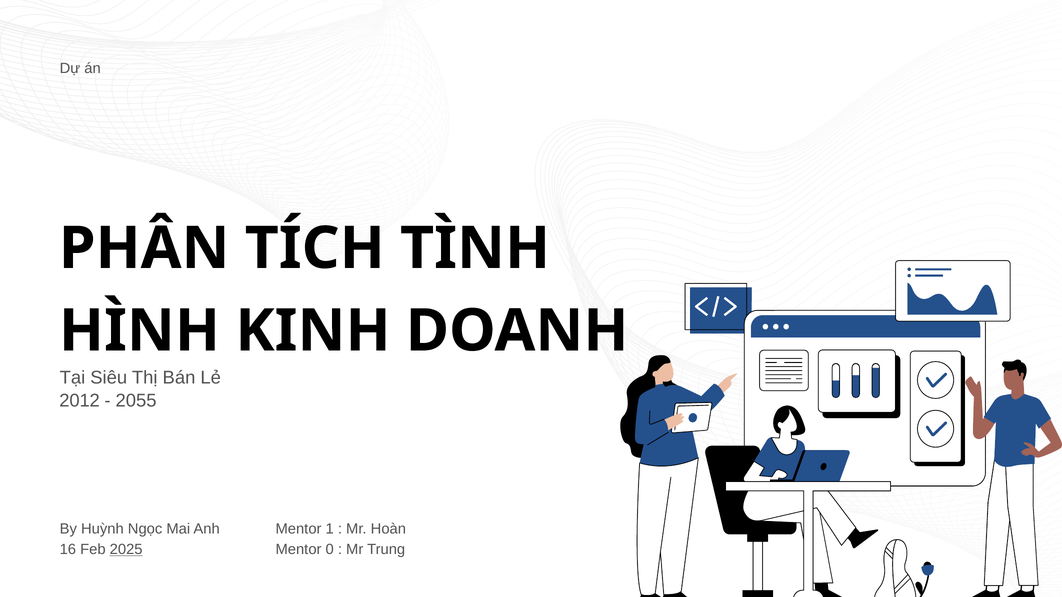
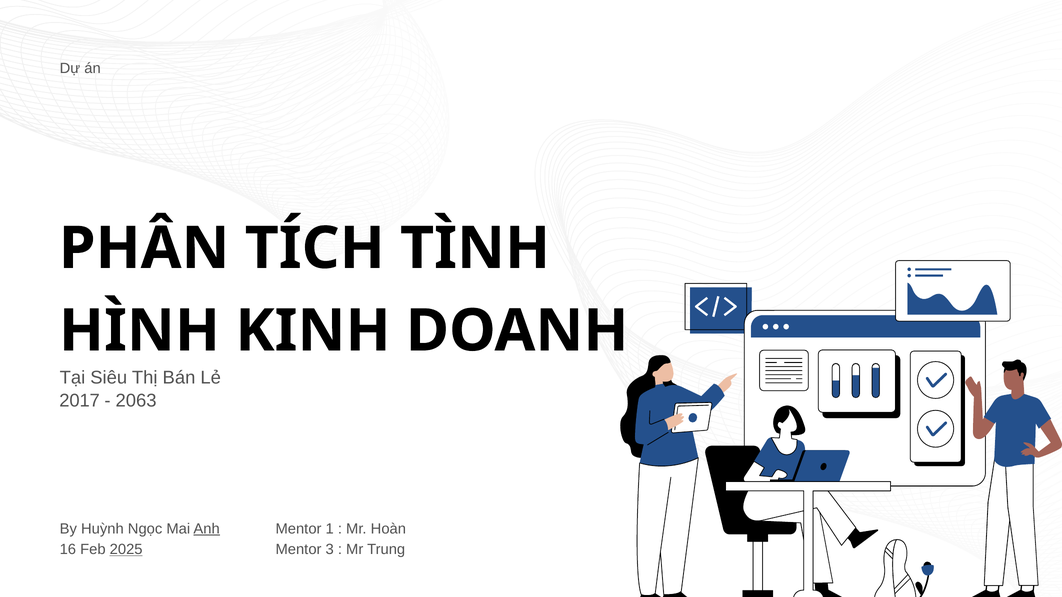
2012: 2012 -> 2017 (80, 401)
2055: 2055 -> 2063 (136, 401)
Anh underline: none -> present (207, 529)
0: 0 -> 3 (330, 550)
